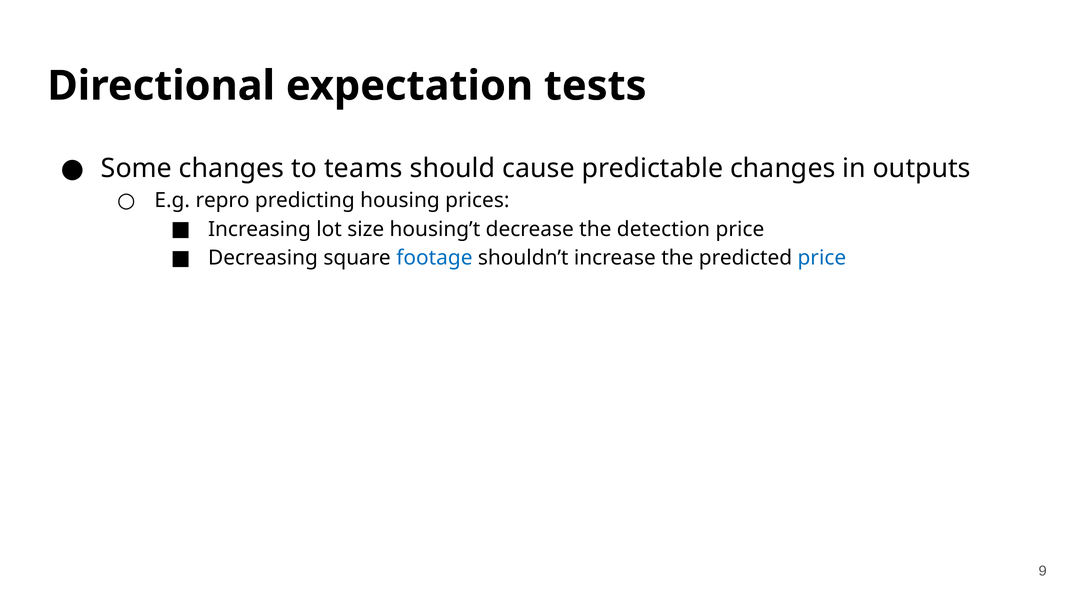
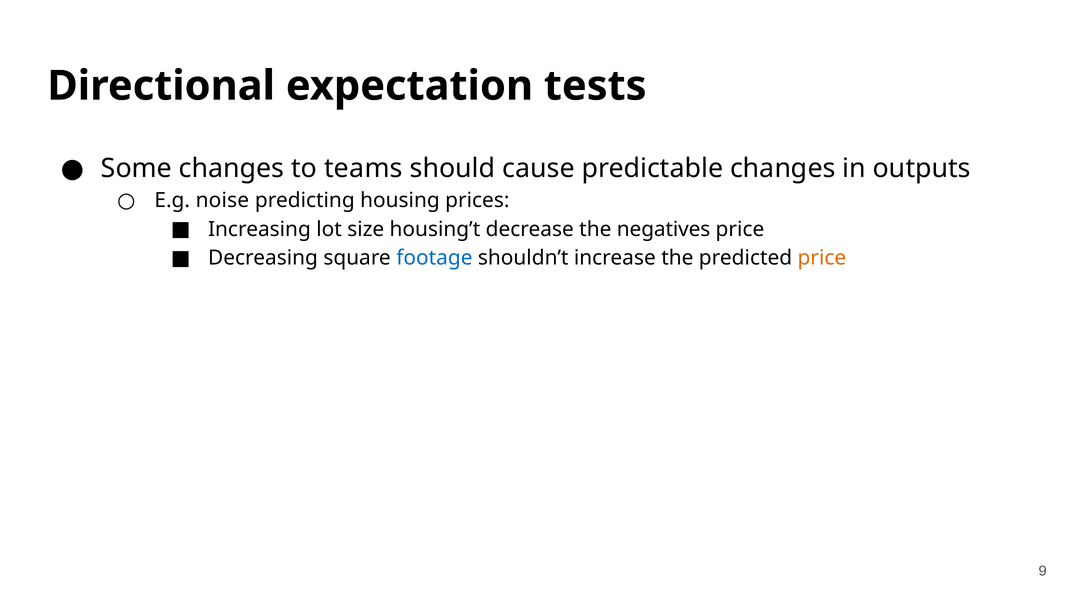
repro: repro -> noise (222, 200)
detection: detection -> negatives (664, 229)
price colour: blue -> orange (822, 258)
